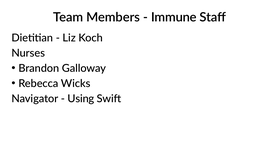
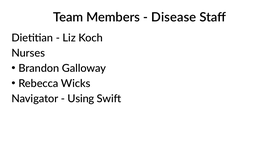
Immune: Immune -> Disease (174, 17)
